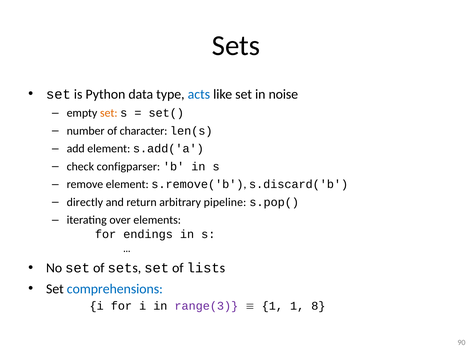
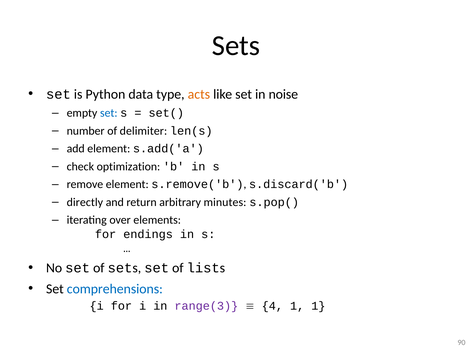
acts colour: blue -> orange (199, 94)
set colour: orange -> blue (109, 113)
character: character -> delimiter (143, 131)
configparser: configparser -> optimization (128, 167)
pipeline: pipeline -> minutes (225, 202)
1: 1 -> 4 (272, 306)
1 8: 8 -> 1 (318, 306)
